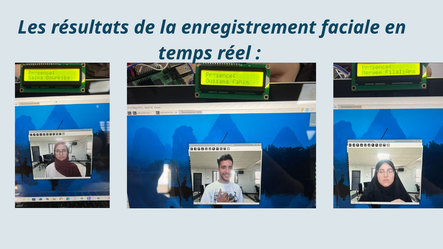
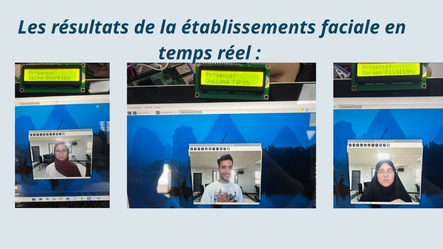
enregistrement: enregistrement -> établissements (249, 27)
